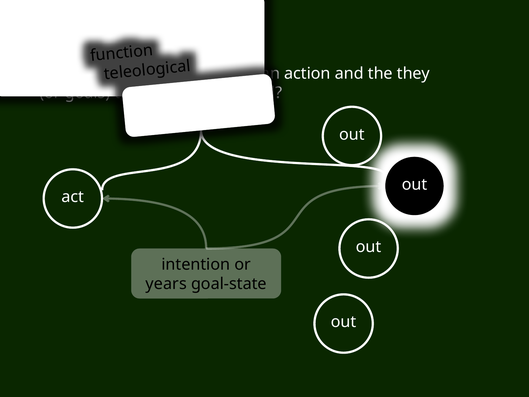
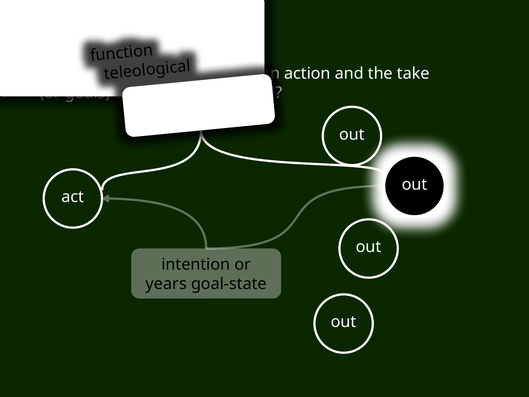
they: they -> take (413, 73)
